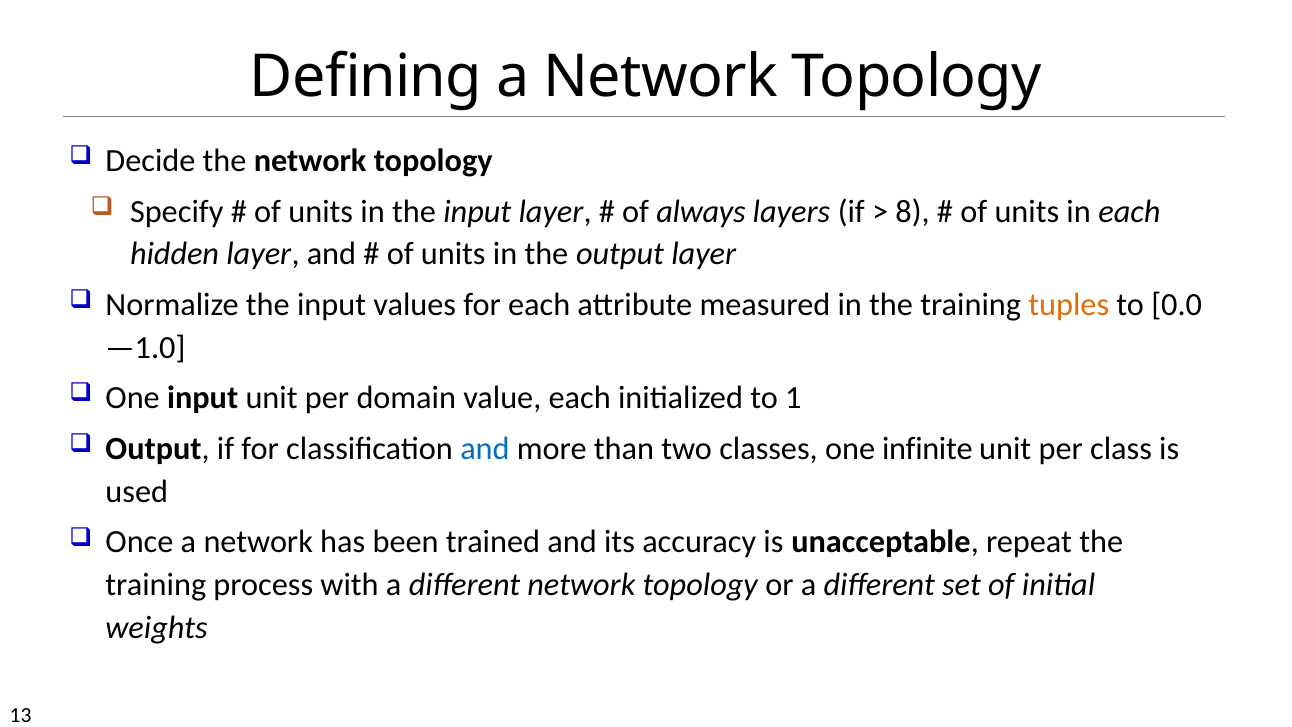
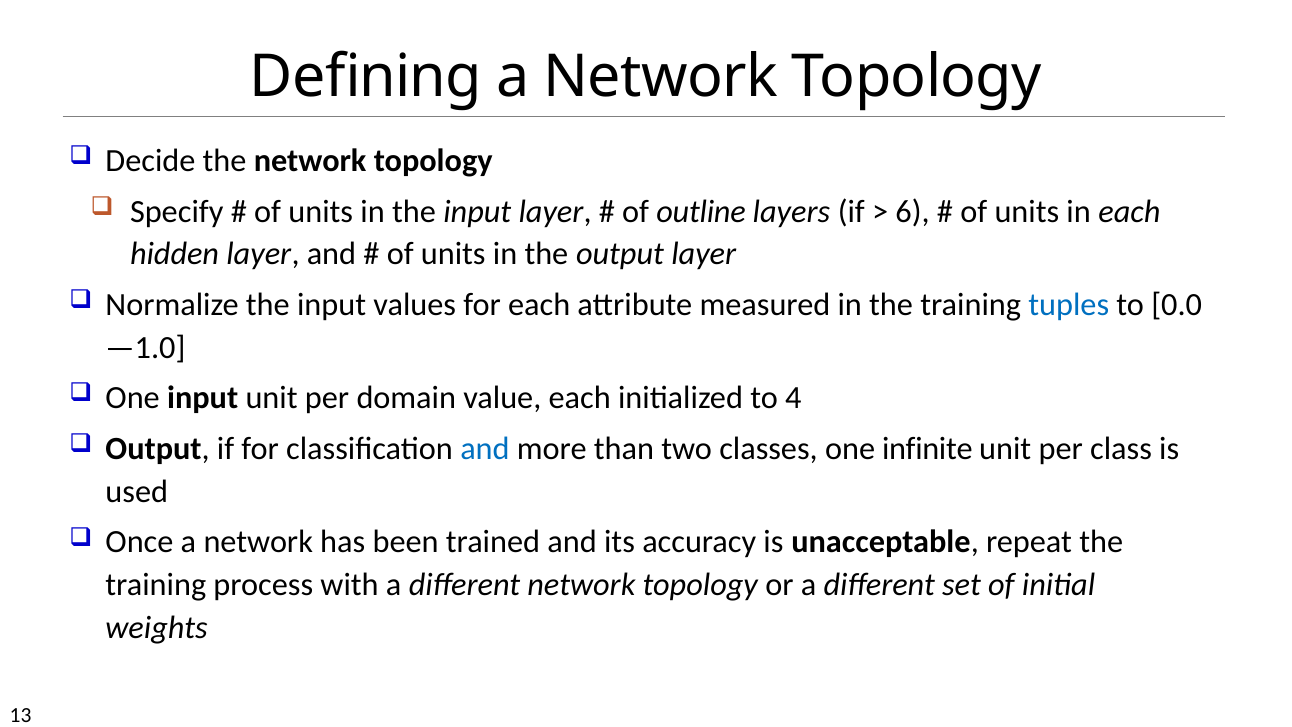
always: always -> outline (701, 211)
8: 8 -> 6 (913, 211)
tuples colour: orange -> blue (1069, 305)
1: 1 -> 4 (793, 398)
